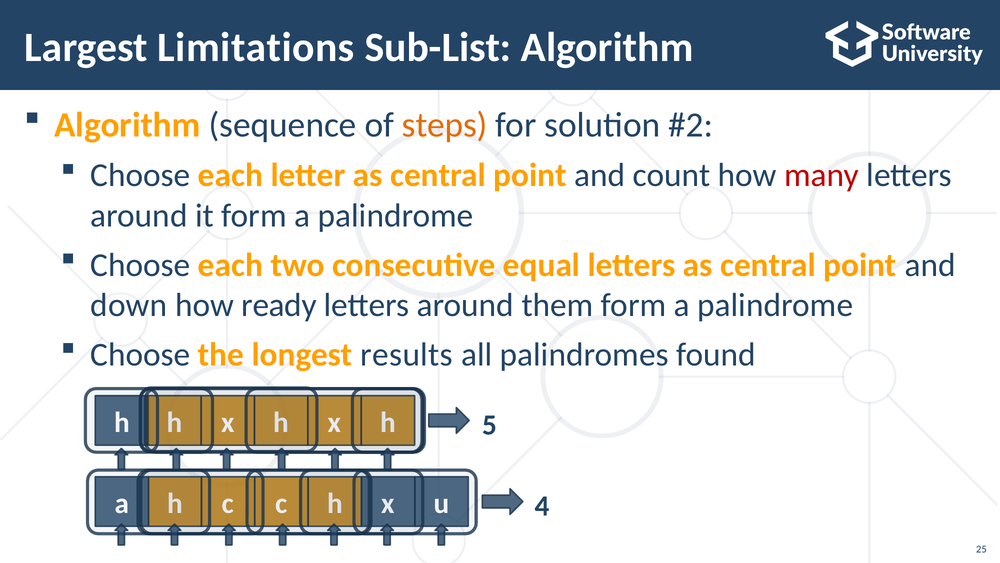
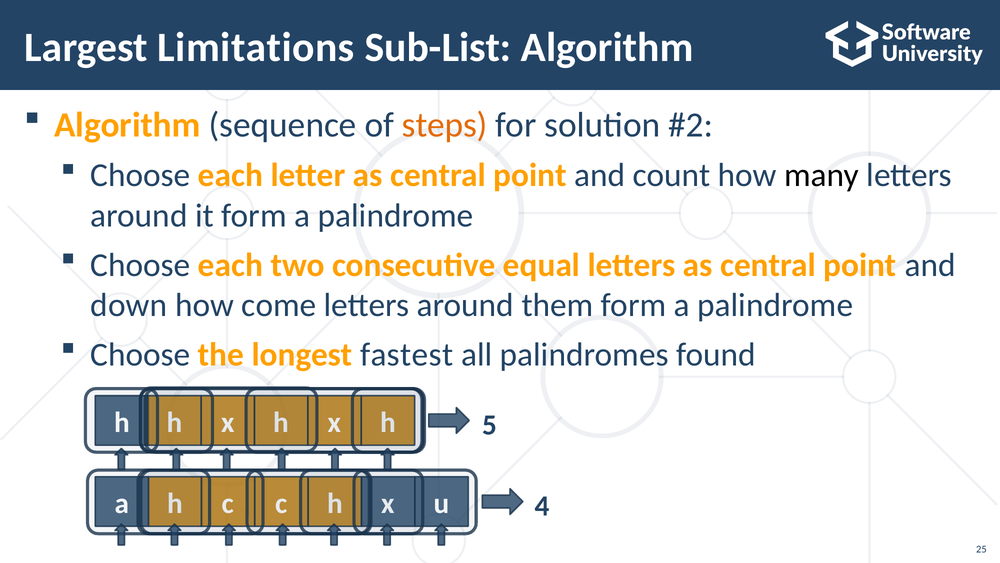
many colour: red -> black (822, 175)
ready: ready -> come (279, 305)
results: results -> fastest (407, 354)
